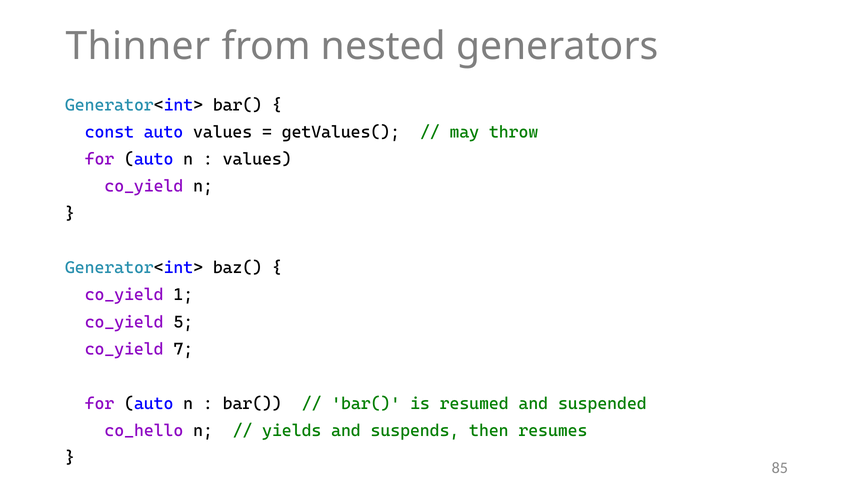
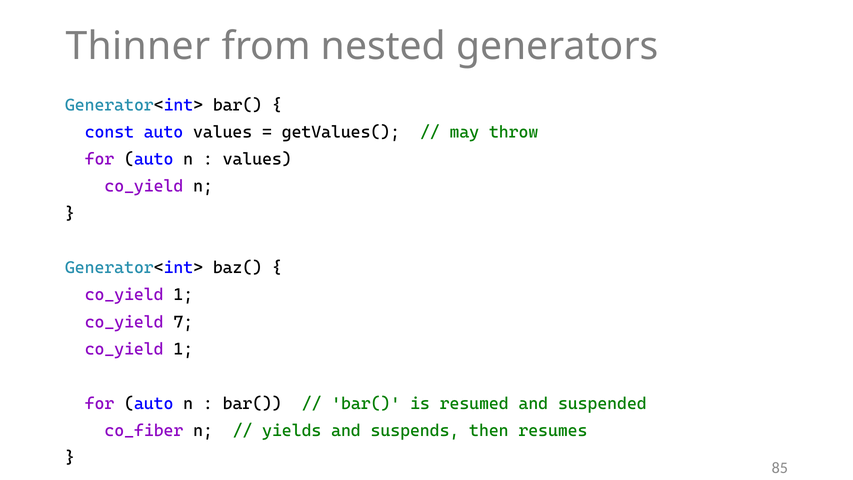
5: 5 -> 7 (183, 322)
7: 7 -> 1 (183, 349)
co_hello: co_hello -> co_fiber (144, 430)
